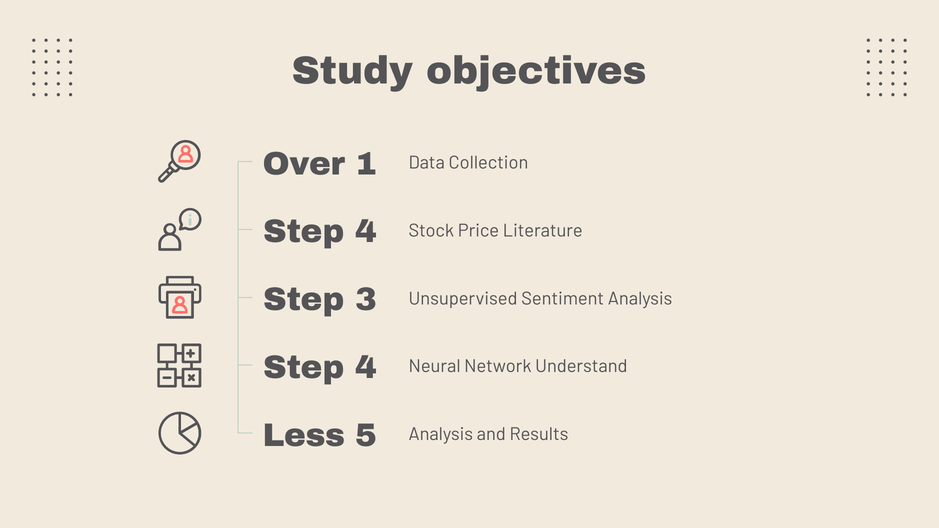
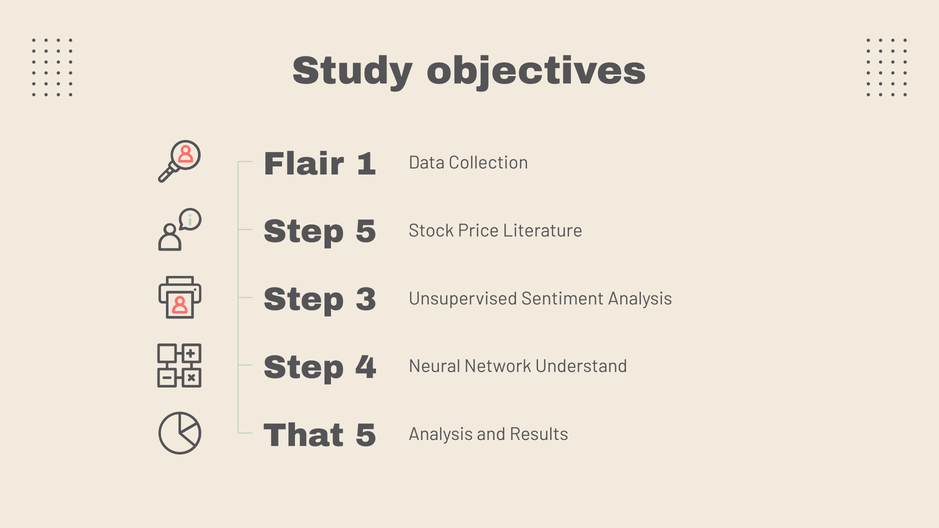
Over: Over -> Flair (304, 164)
4: 4 -> 5 (366, 232)
Less: Less -> That (304, 436)
